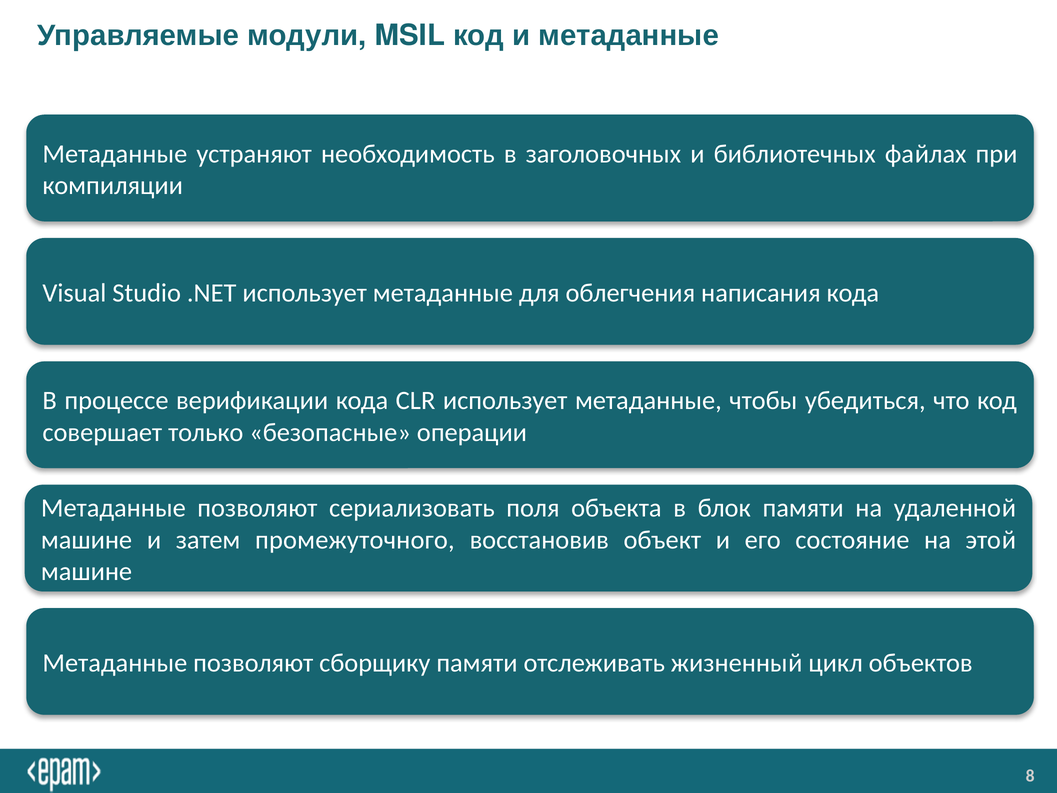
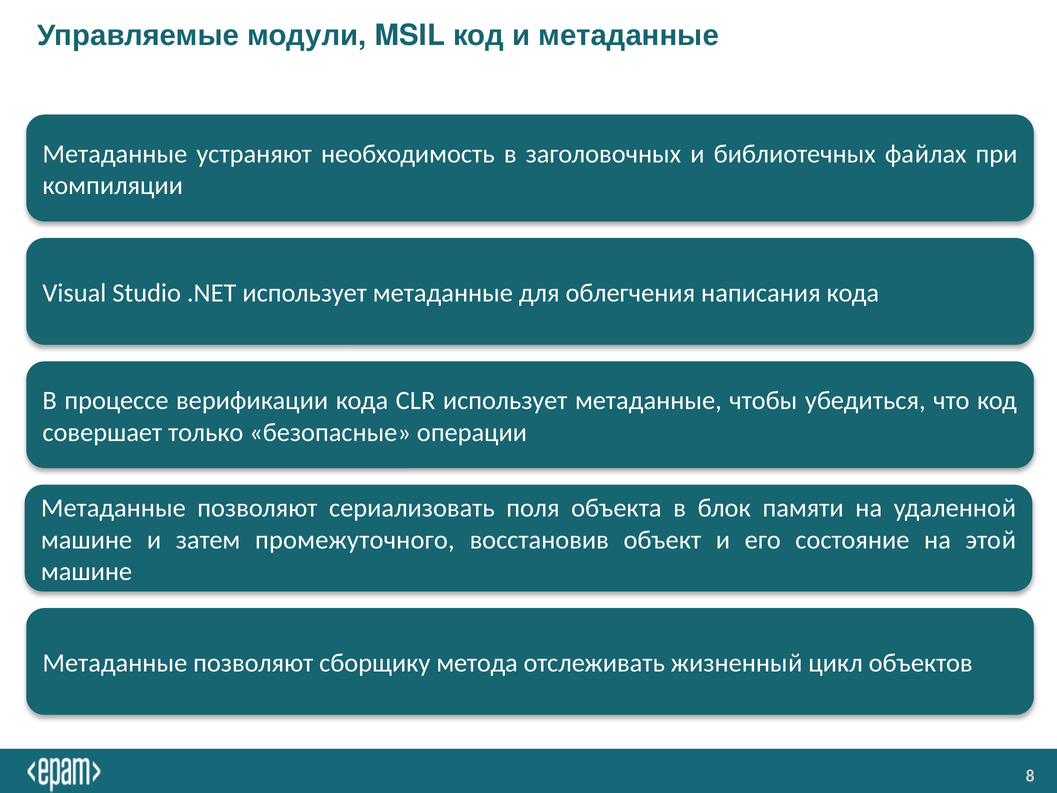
сборщику памяти: памяти -> метода (477, 663)
